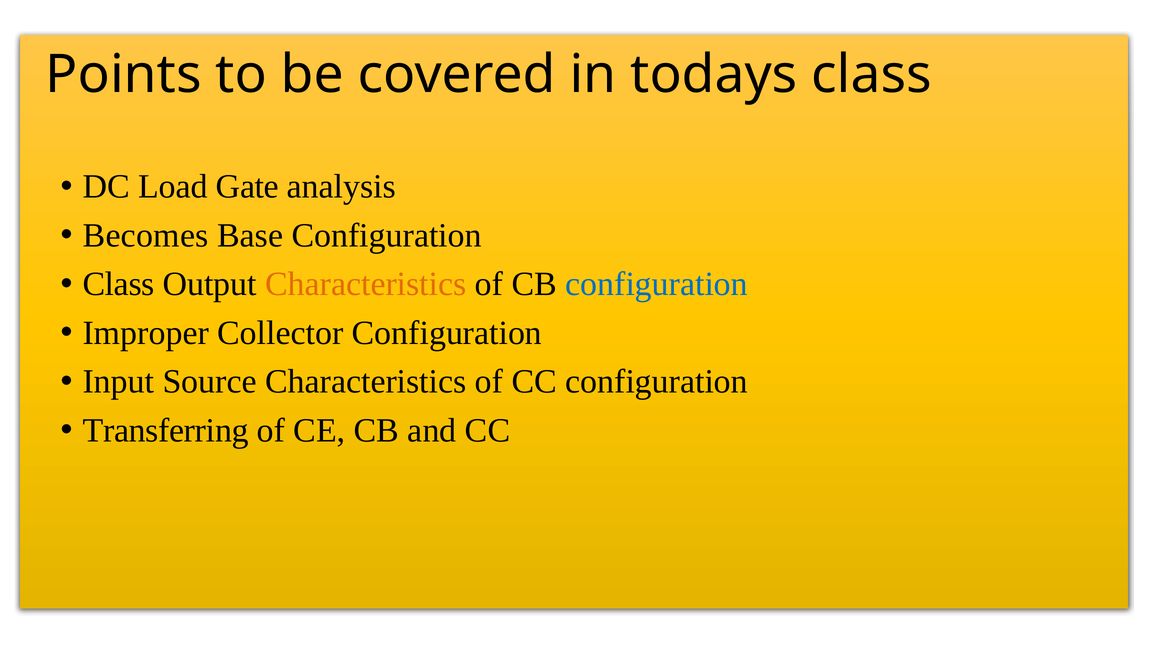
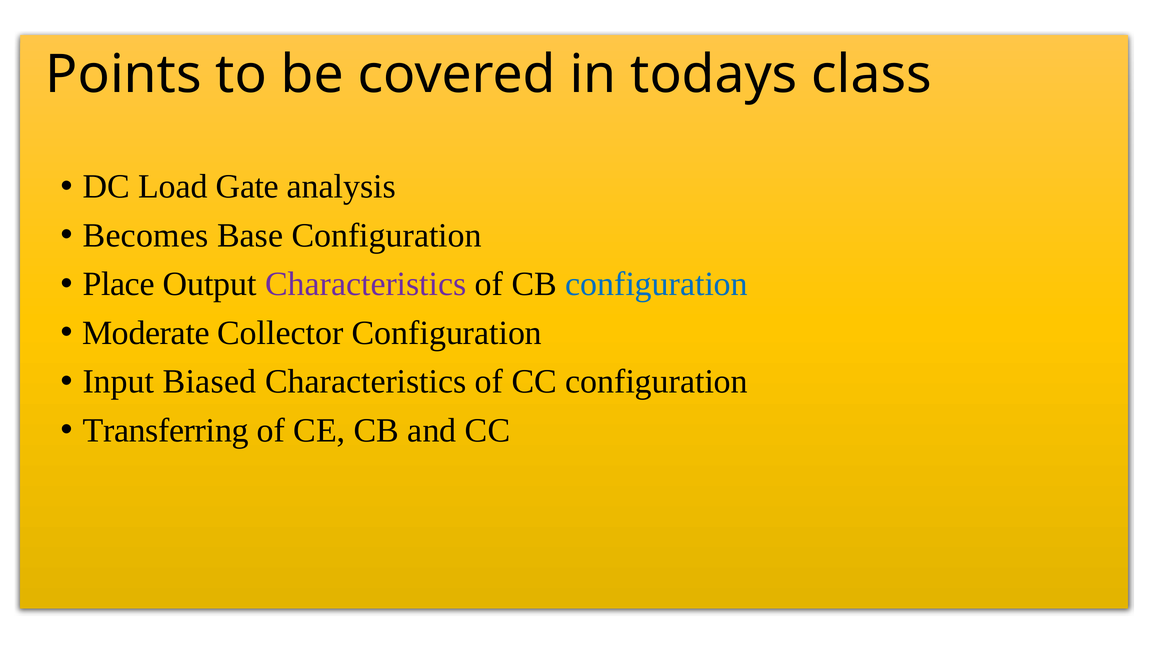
Class: Class -> Place (119, 284)
Characteristics colour: orange -> purple (366, 284)
Improper: Improper -> Moderate (146, 333)
Source: Source -> Biased (210, 382)
